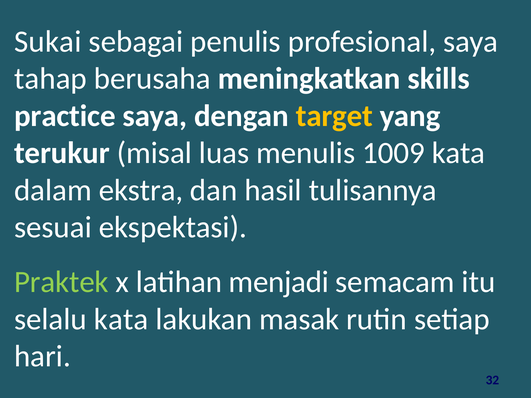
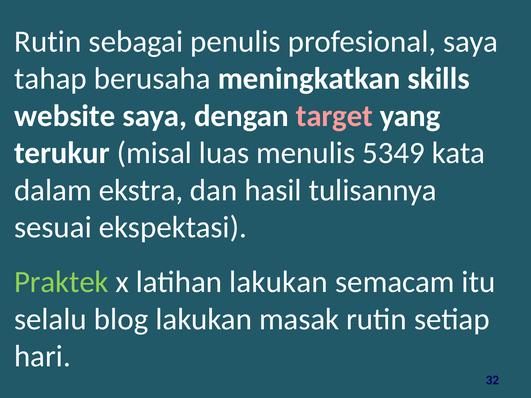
Sukai: Sukai -> Rutin (48, 42)
practice: practice -> website (65, 116)
target colour: yellow -> pink (334, 116)
1009: 1009 -> 5349 (394, 153)
latihan menjadi: menjadi -> lakukan (278, 282)
selalu kata: kata -> blog (121, 319)
